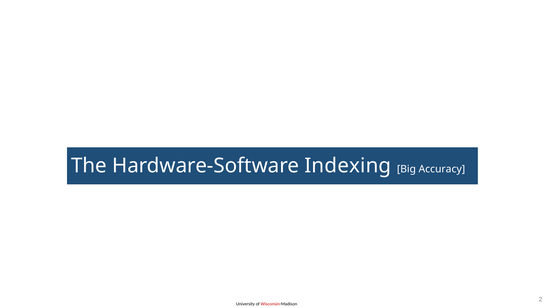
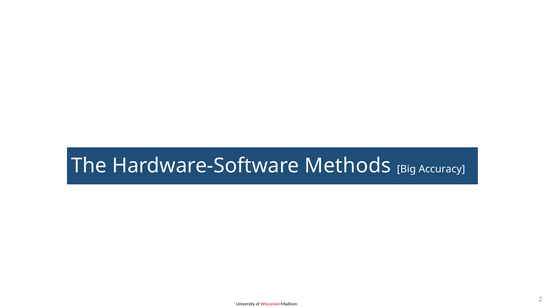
Indexing: Indexing -> Methods (348, 166)
